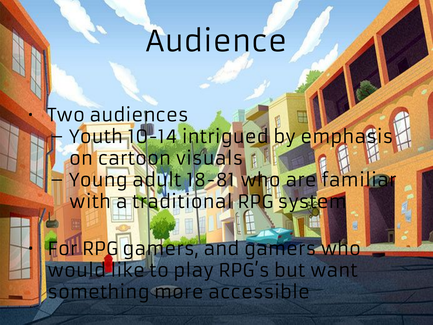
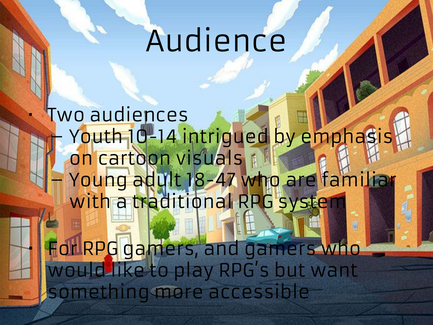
18-81: 18-81 -> 18-47 (211, 180)
